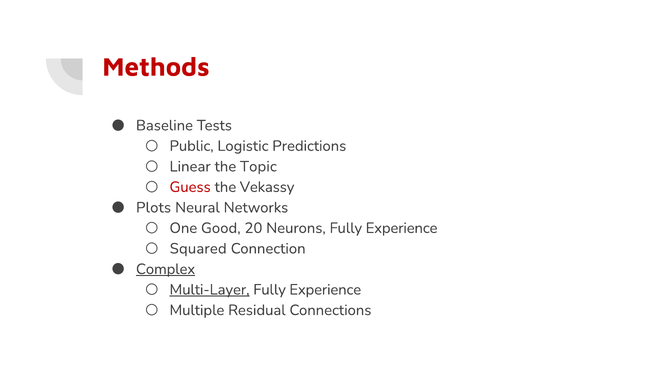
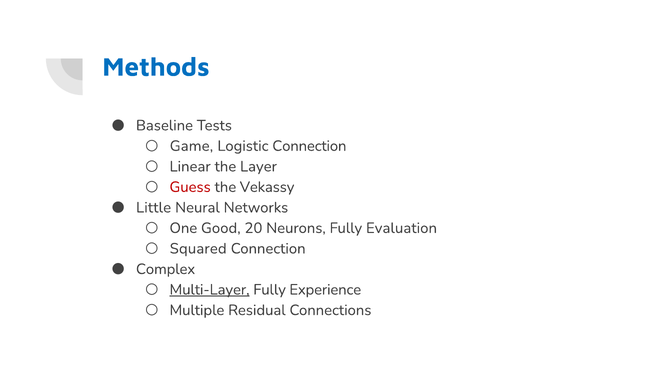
Methods colour: red -> blue (156, 67)
Public: Public -> Game (191, 146)
Logistic Predictions: Predictions -> Connection (309, 146)
Topic: Topic -> Layer (258, 167)
Plots: Plots -> Little (154, 208)
Neurons Fully Experience: Experience -> Evaluation (401, 228)
Complex underline: present -> none (166, 269)
